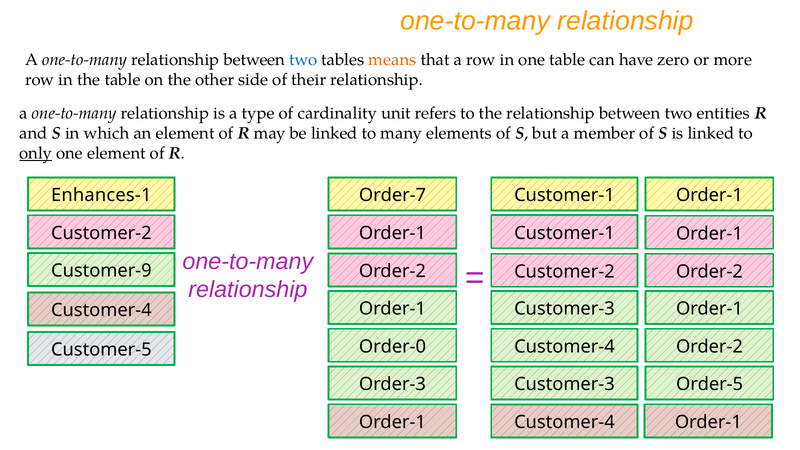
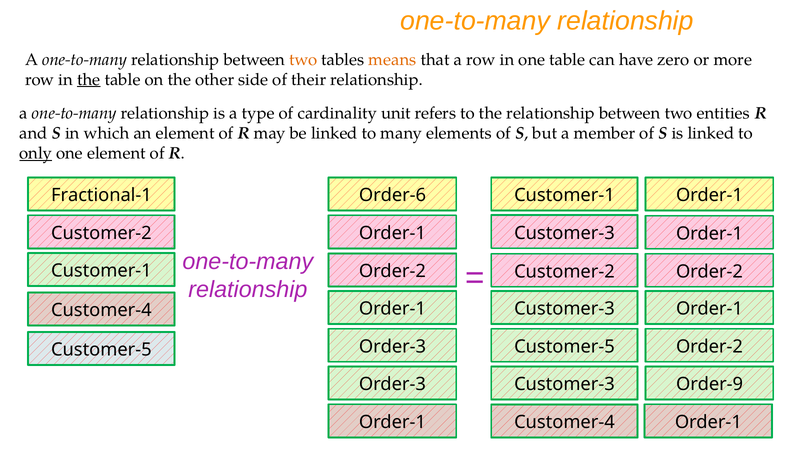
two colour: blue -> orange (303, 60)
the underline: none -> present (89, 80)
Enhances-1: Enhances-1 -> Fractional-1 (101, 195)
Order-7: Order-7 -> Order-6 (392, 195)
Customer-1: Customer-1 -> Customer-3 (564, 233)
Customer-9: Customer-9 -> Customer-1 (101, 271)
Order-0: Order-0 -> Order-3 (392, 347)
Customer-4: Customer-4 -> Customer-5 (564, 347)
Order-5: Order-5 -> Order-9 (710, 384)
